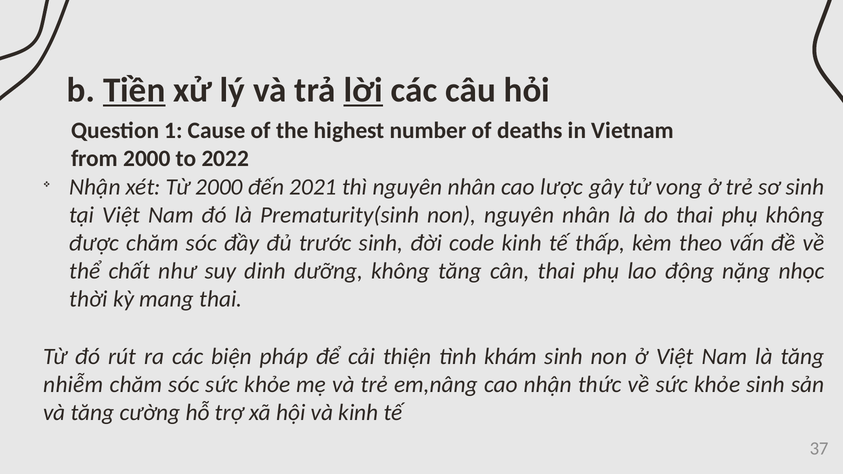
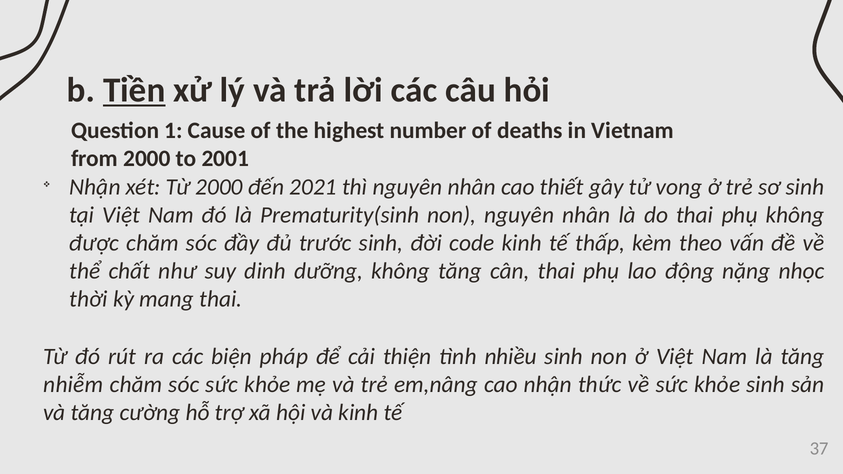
lời underline: present -> none (363, 90)
2022: 2022 -> 2001 (225, 159)
lược: lược -> thiết (562, 187)
khám: khám -> nhiều (511, 357)
